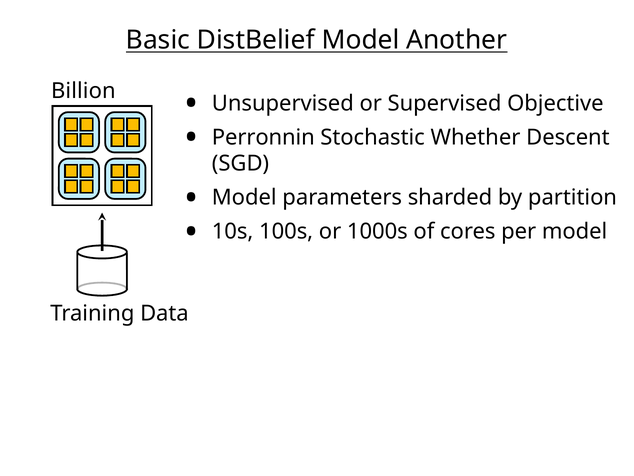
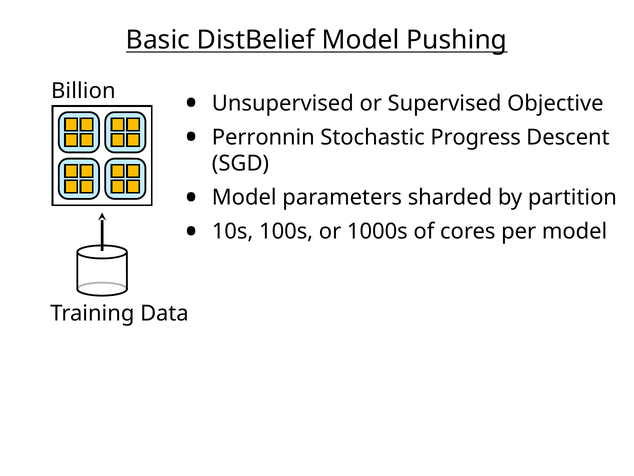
Another: Another -> Pushing (457, 40)
Whether: Whether -> Progress (476, 137)
